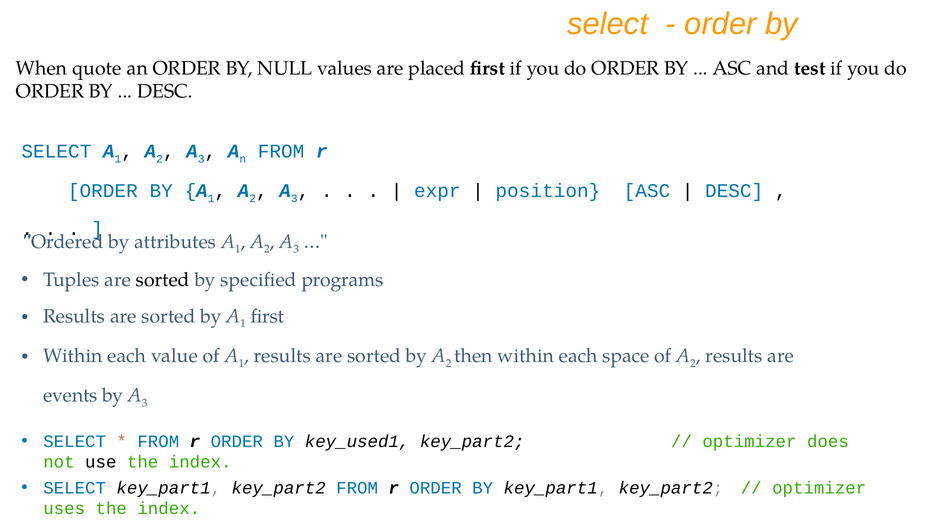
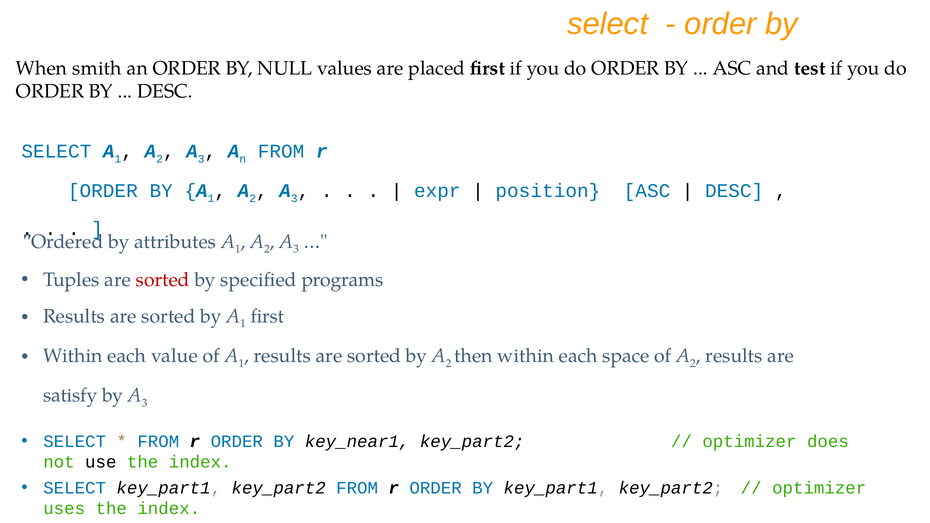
quote: quote -> smith (97, 68)
sorted colour: black -> red (163, 280)
events: events -> satisfy (70, 396)
key_used1: key_used1 -> key_near1 (357, 441)
